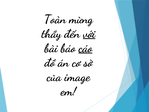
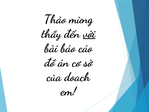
Toàn: Toàn -> Thảo (55, 19)
cáo underline: present -> none (85, 48)
image: image -> doach (77, 77)
